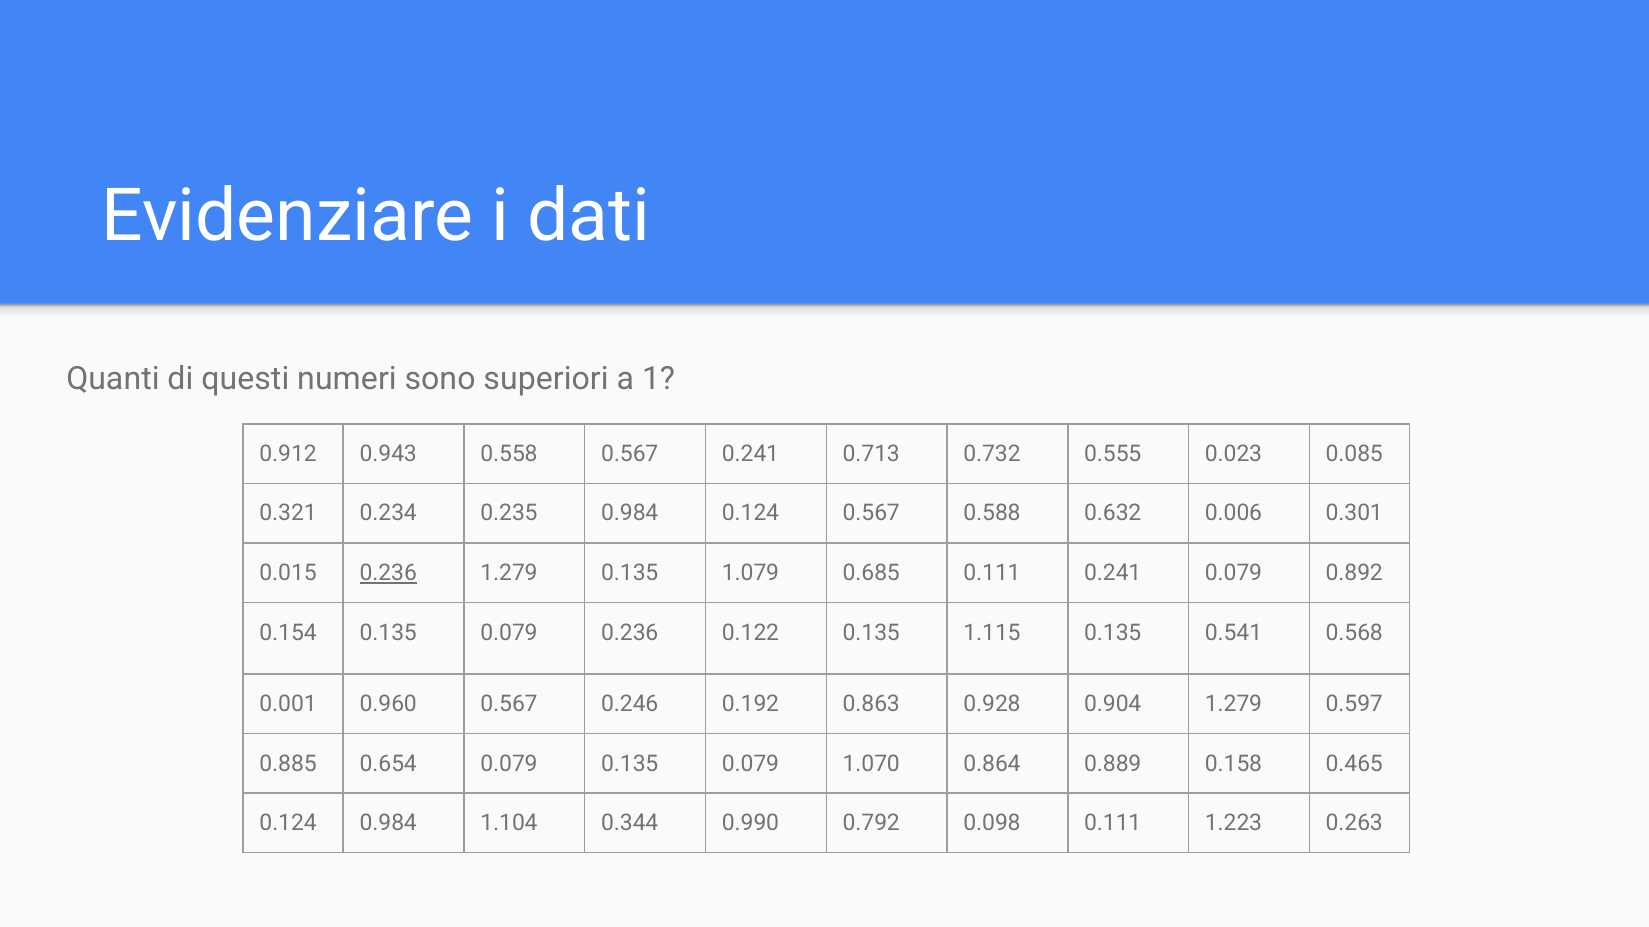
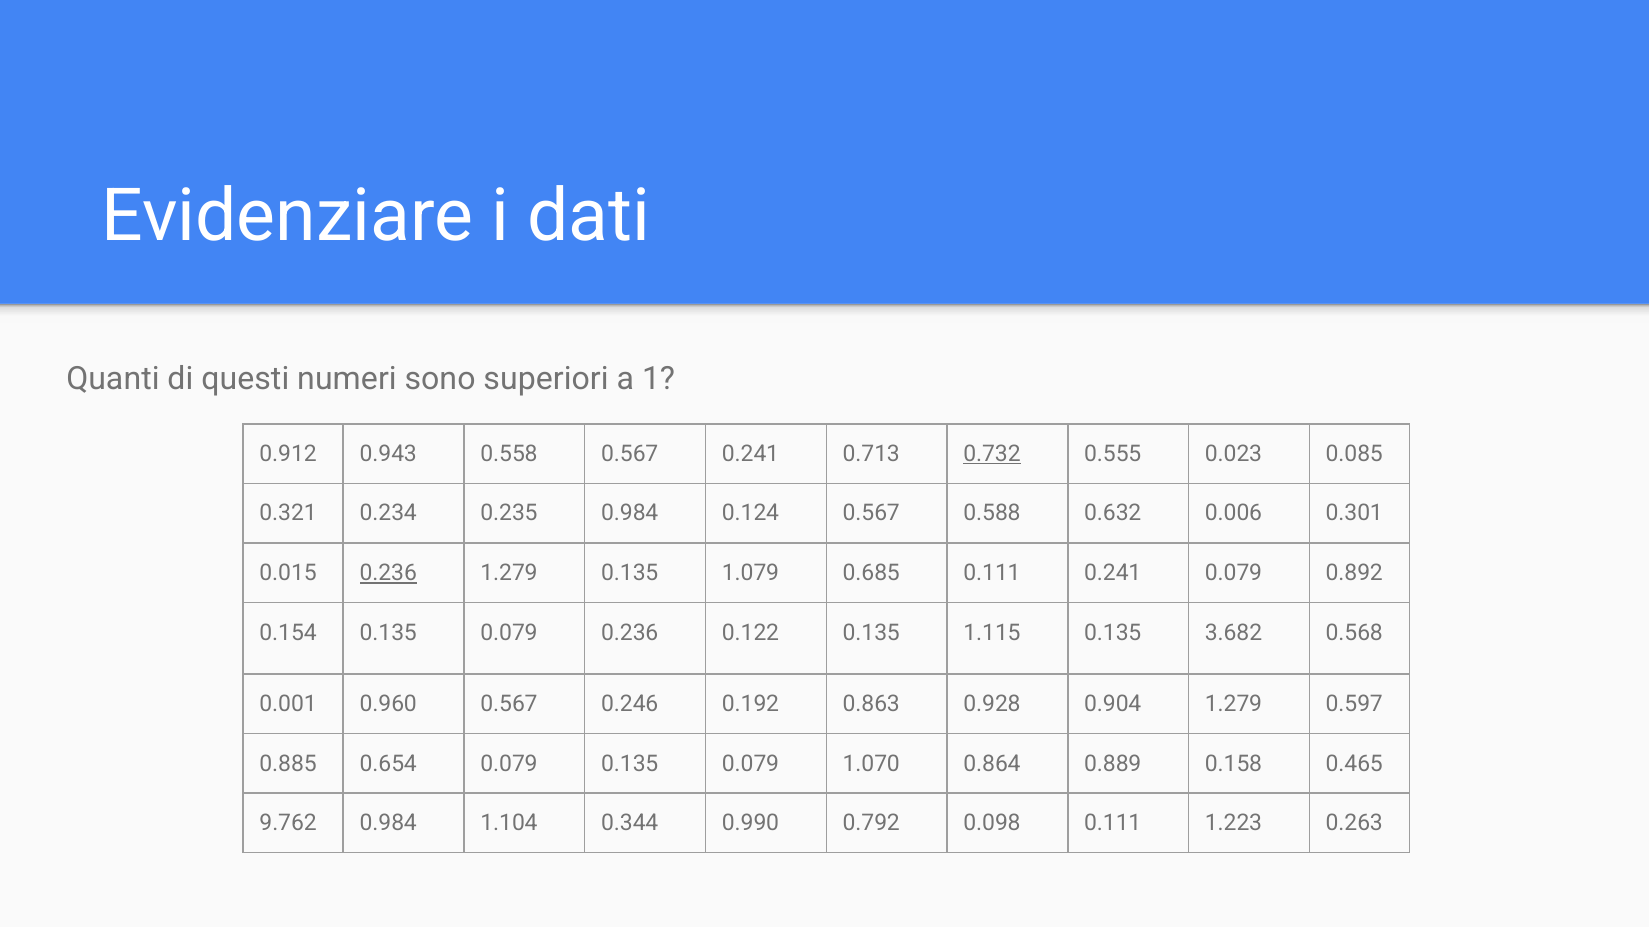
0.732 underline: none -> present (992, 454)
0.541: 0.541 -> 3.682 (1234, 633)
0.124: 0.124 -> 9.762 (288, 824)
